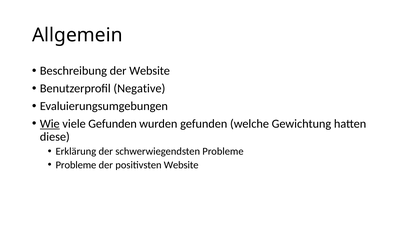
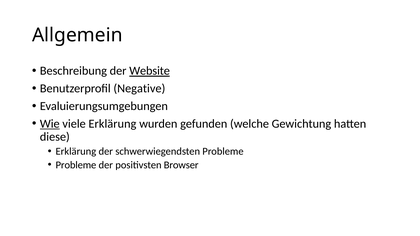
Website underline: none -> present (150, 71)
viele Gefunden: Gefunden -> Erklärung (112, 124)
positivsten Website: Website -> Browser (181, 165)
